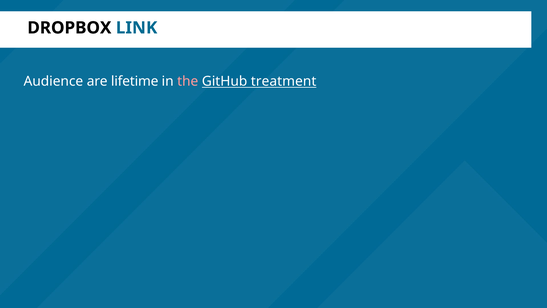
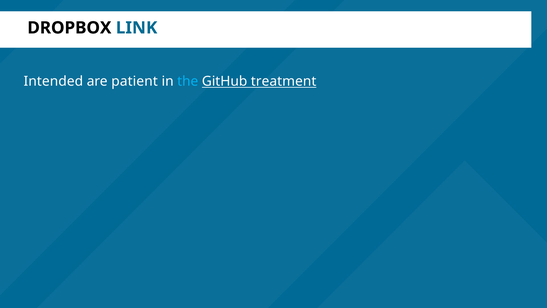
Audience: Audience -> Intended (53, 81)
lifetime: lifetime -> patient (135, 81)
the colour: pink -> light blue (188, 81)
